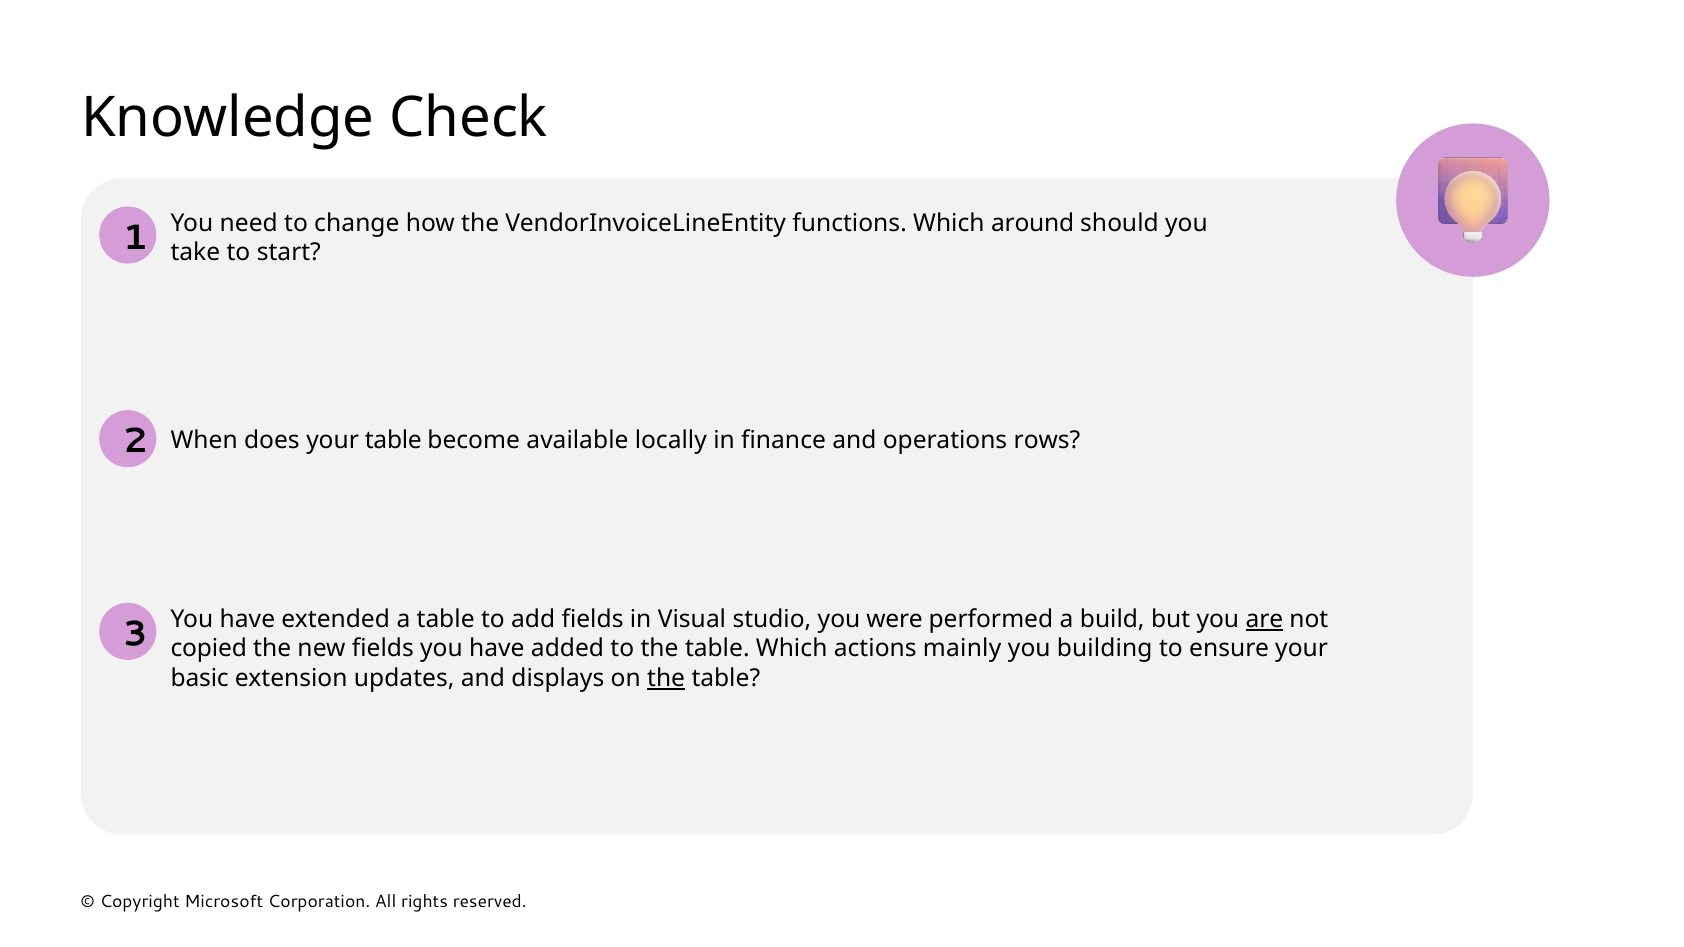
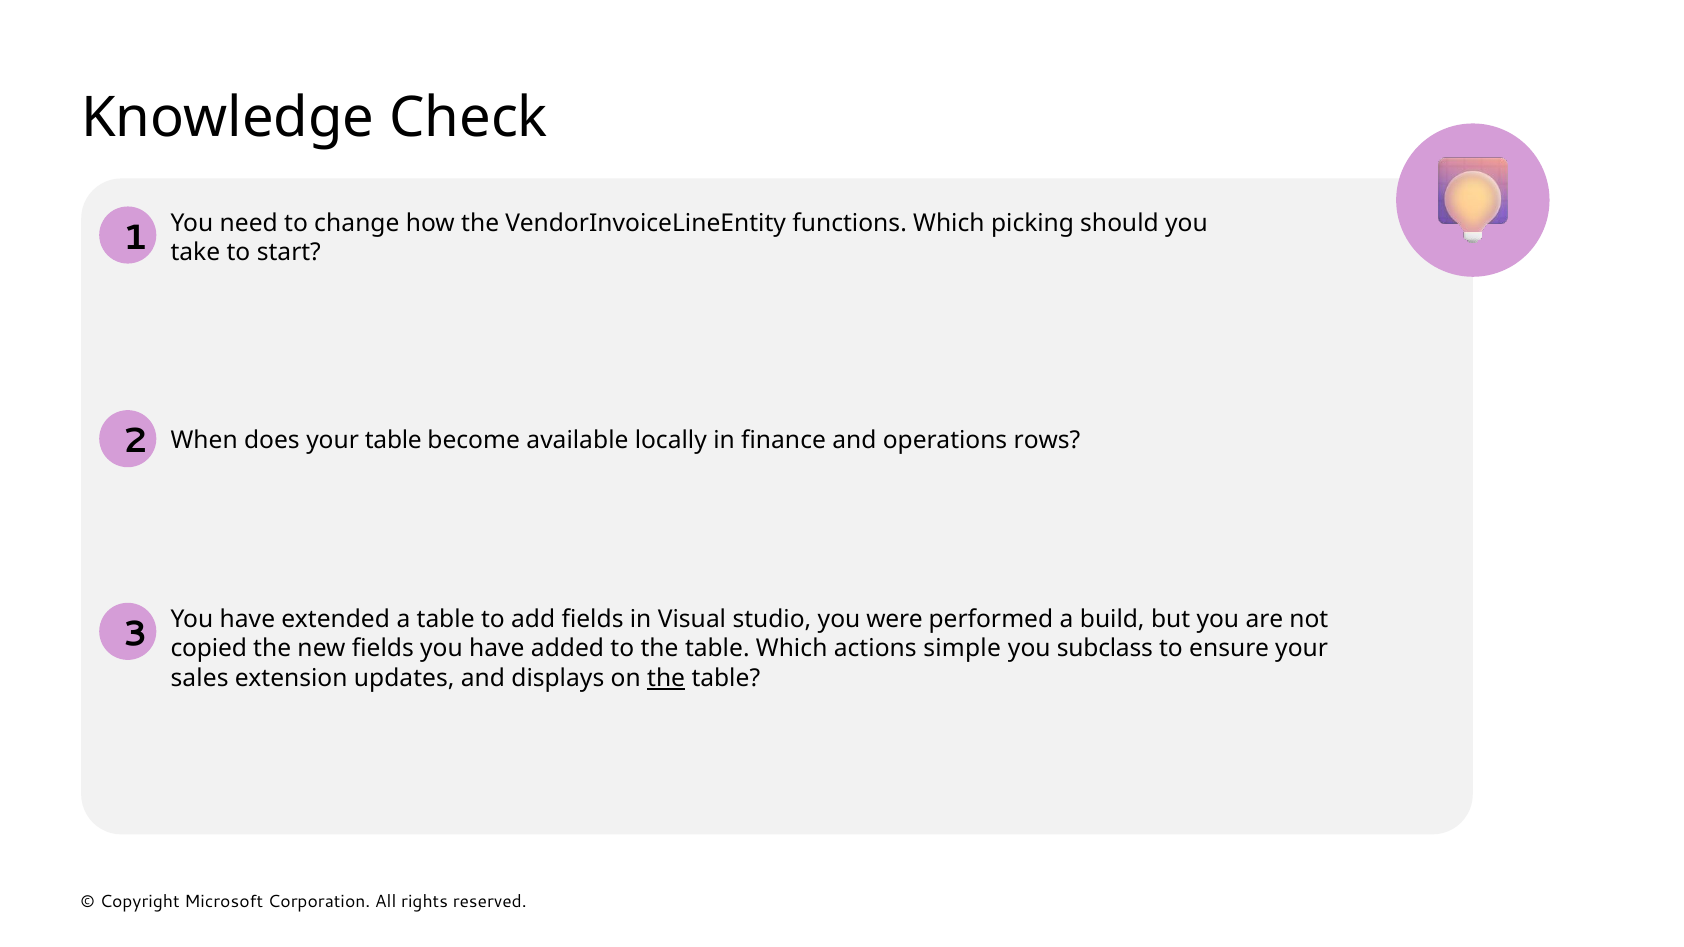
around: around -> picking (1033, 223)
are underline: present -> none (1264, 619)
mainly: mainly -> simple (962, 649)
building: building -> subclass (1105, 649)
basic: basic -> sales (200, 678)
